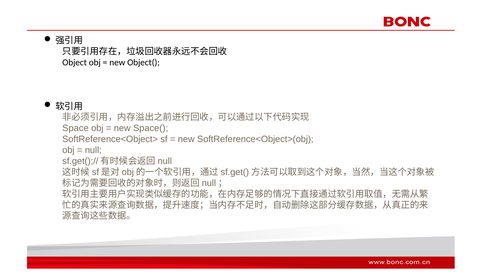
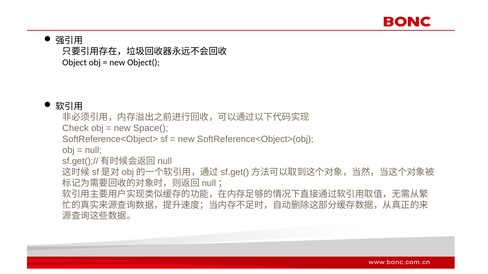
Space: Space -> Check (75, 129)
